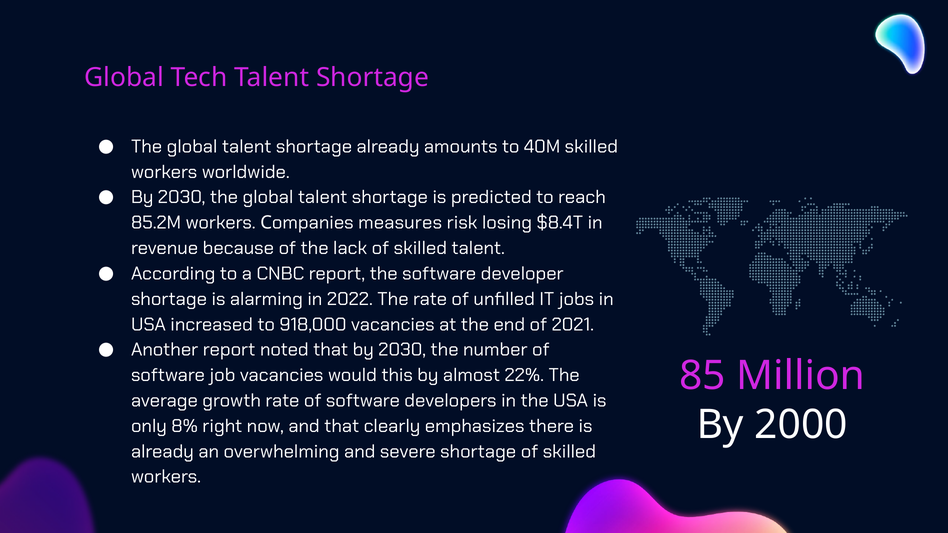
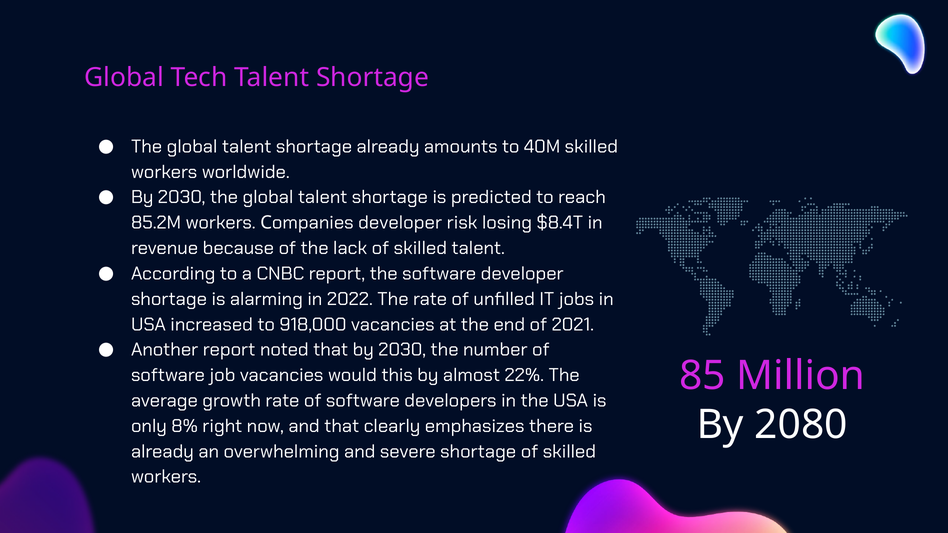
measures: measures -> developer (400, 223)
2000: 2000 -> 2080 (801, 425)
